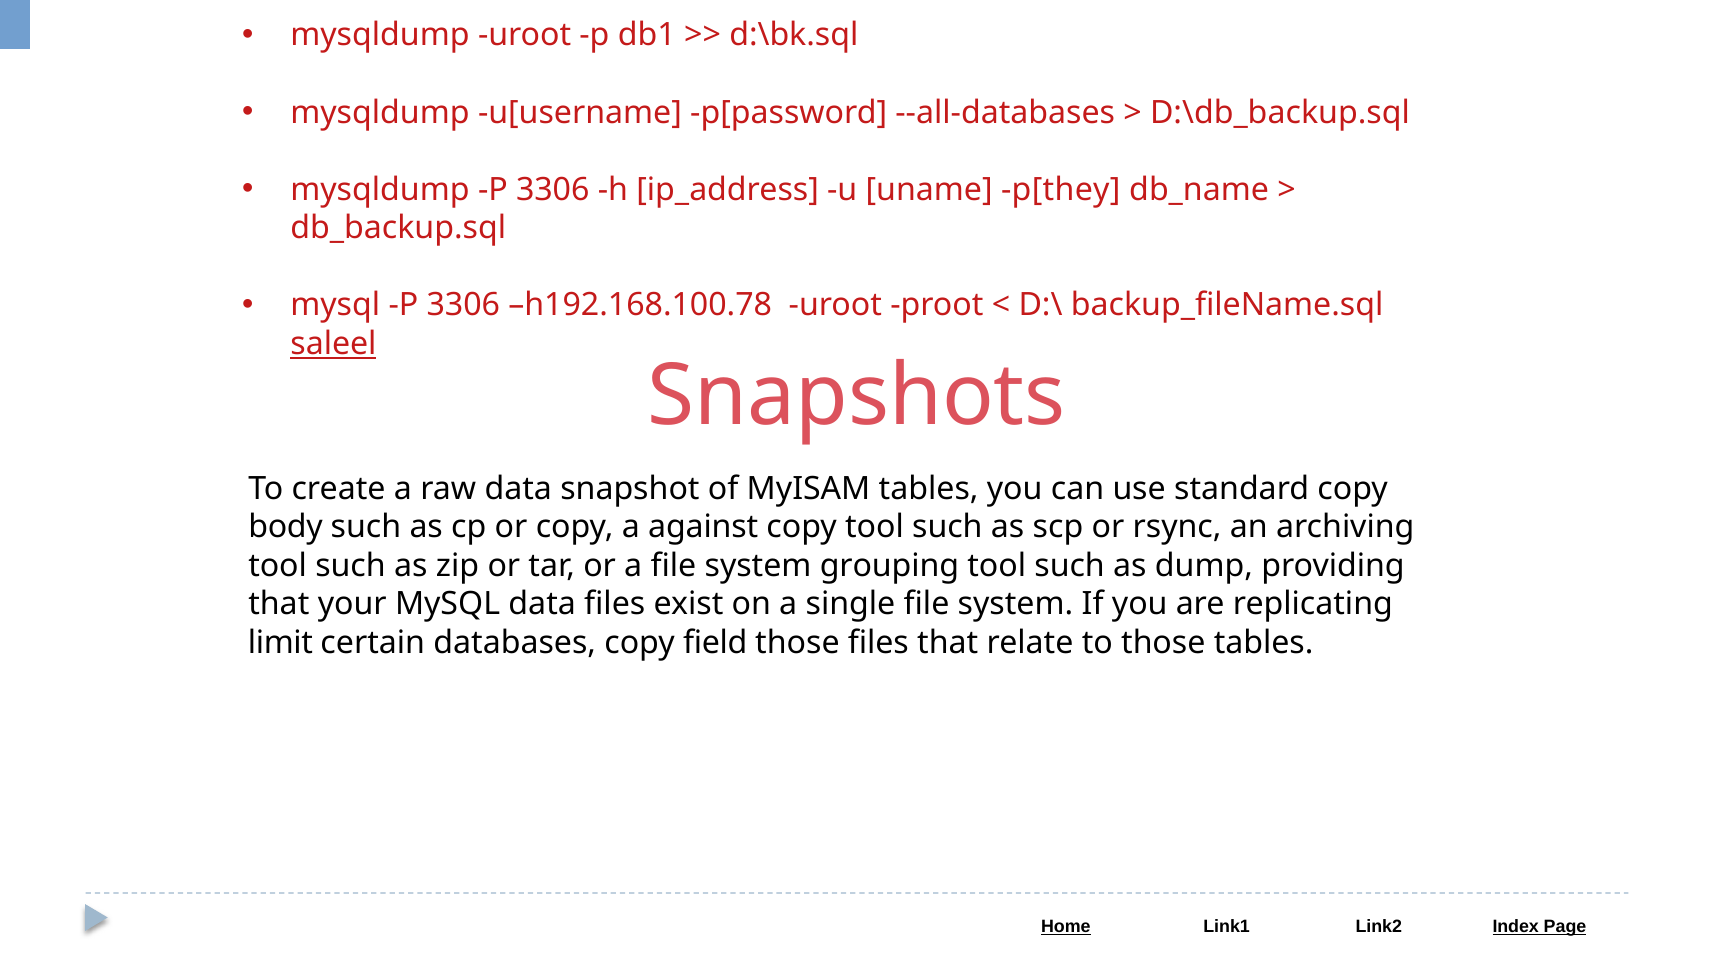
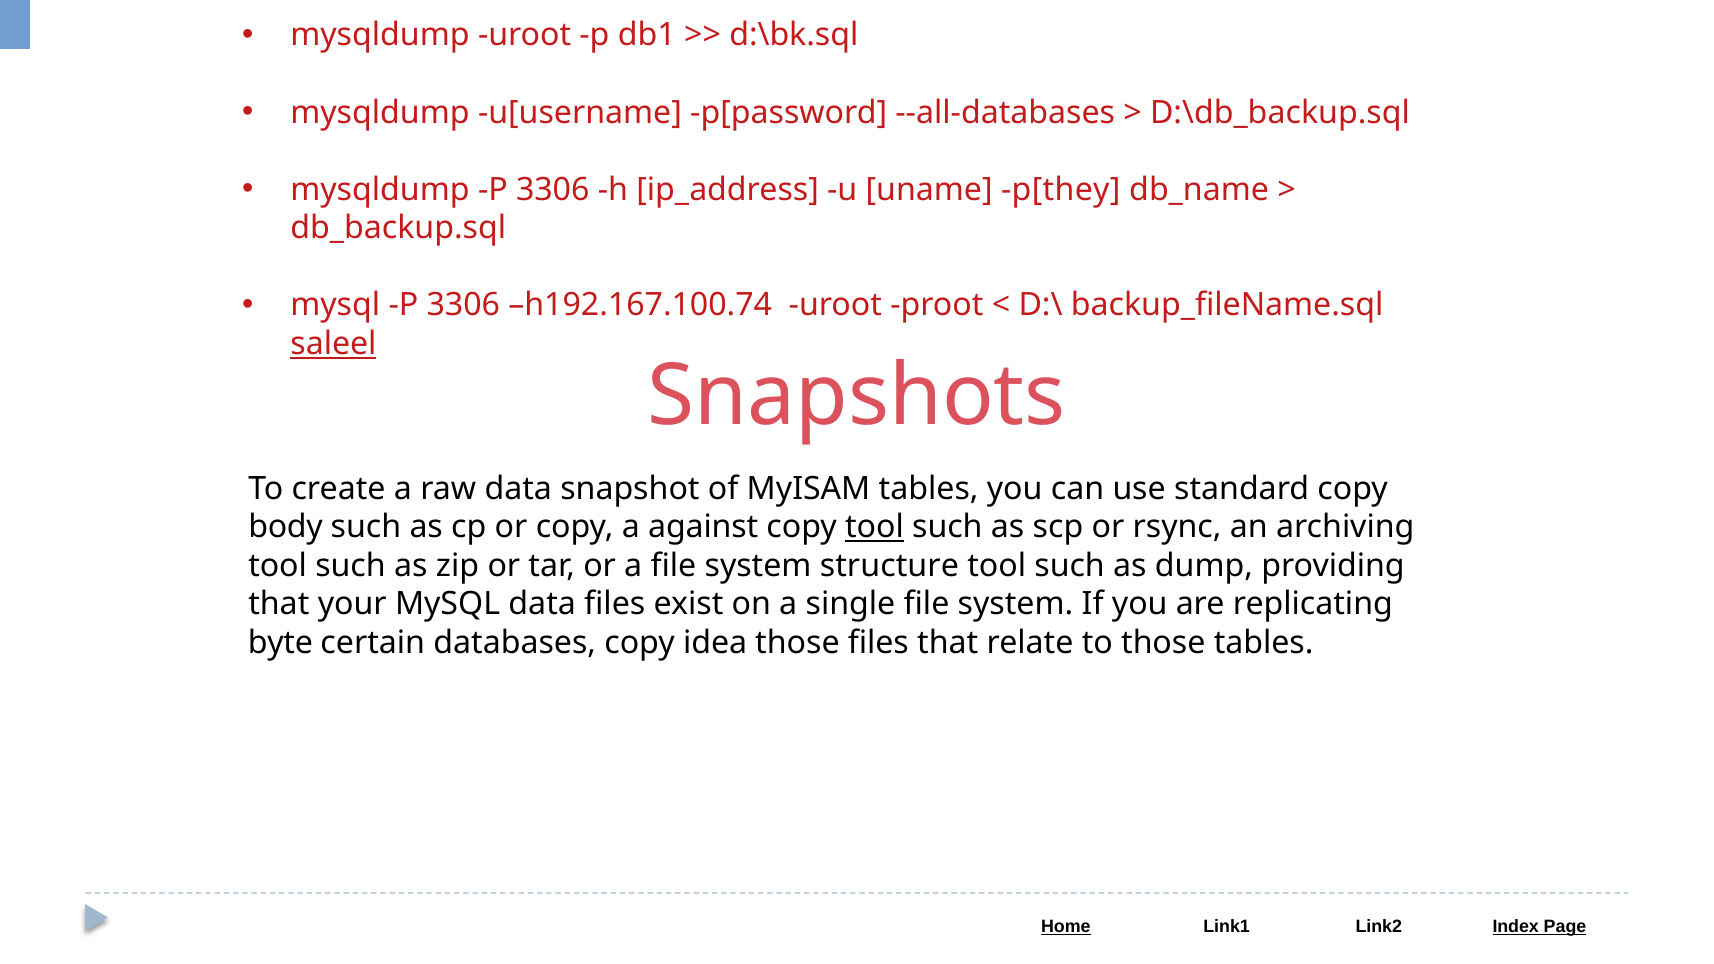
h192.168.100.78: h192.168.100.78 -> h192.167.100.74 (640, 305)
tool underline: none -> present (874, 527)
grouping: grouping -> structure (889, 566)
limit: limit -> byte (280, 643)
field: field -> idea (715, 643)
